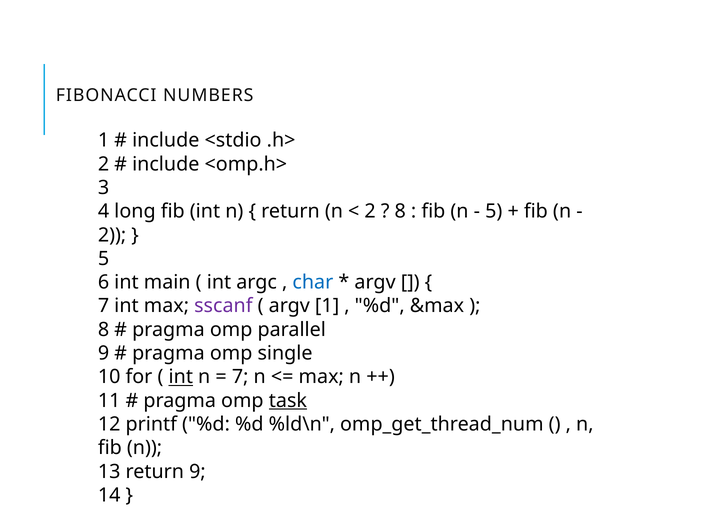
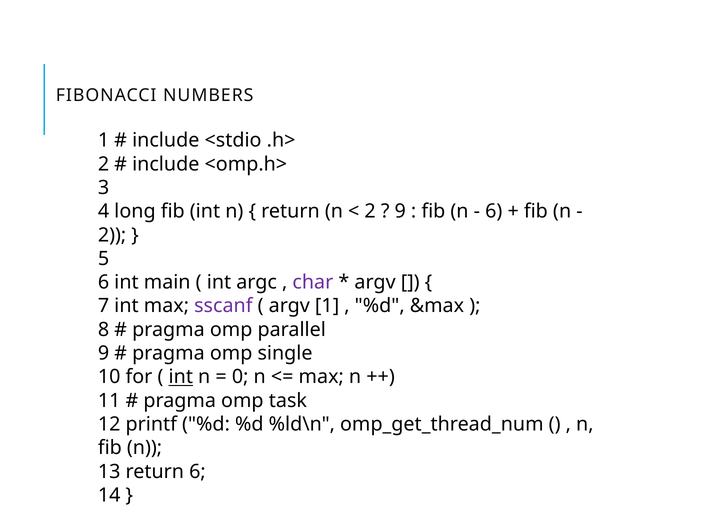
8: 8 -> 9 (400, 211)
5: 5 -> 6 (494, 211)
char colour: blue -> purple (313, 282)
7: 7 -> 0 (240, 377)
task underline: present -> none (288, 400)
return 9: 9 -> 6 (198, 471)
